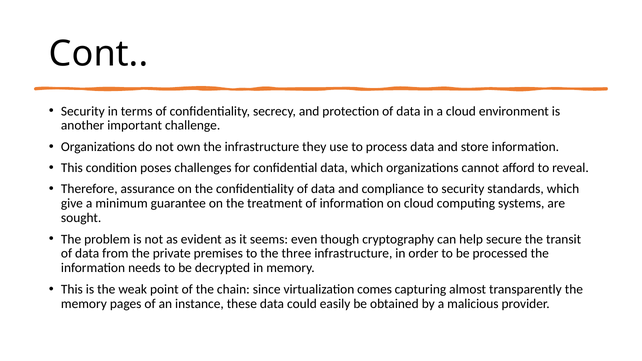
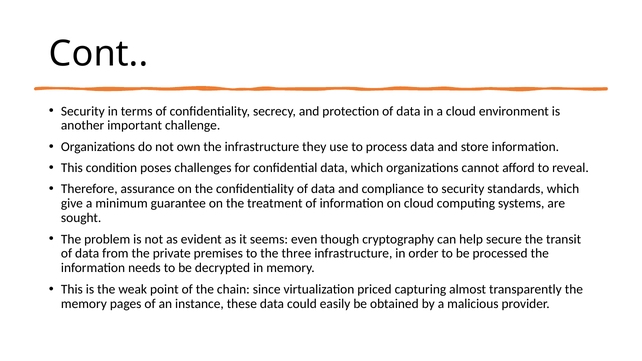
comes: comes -> priced (374, 289)
